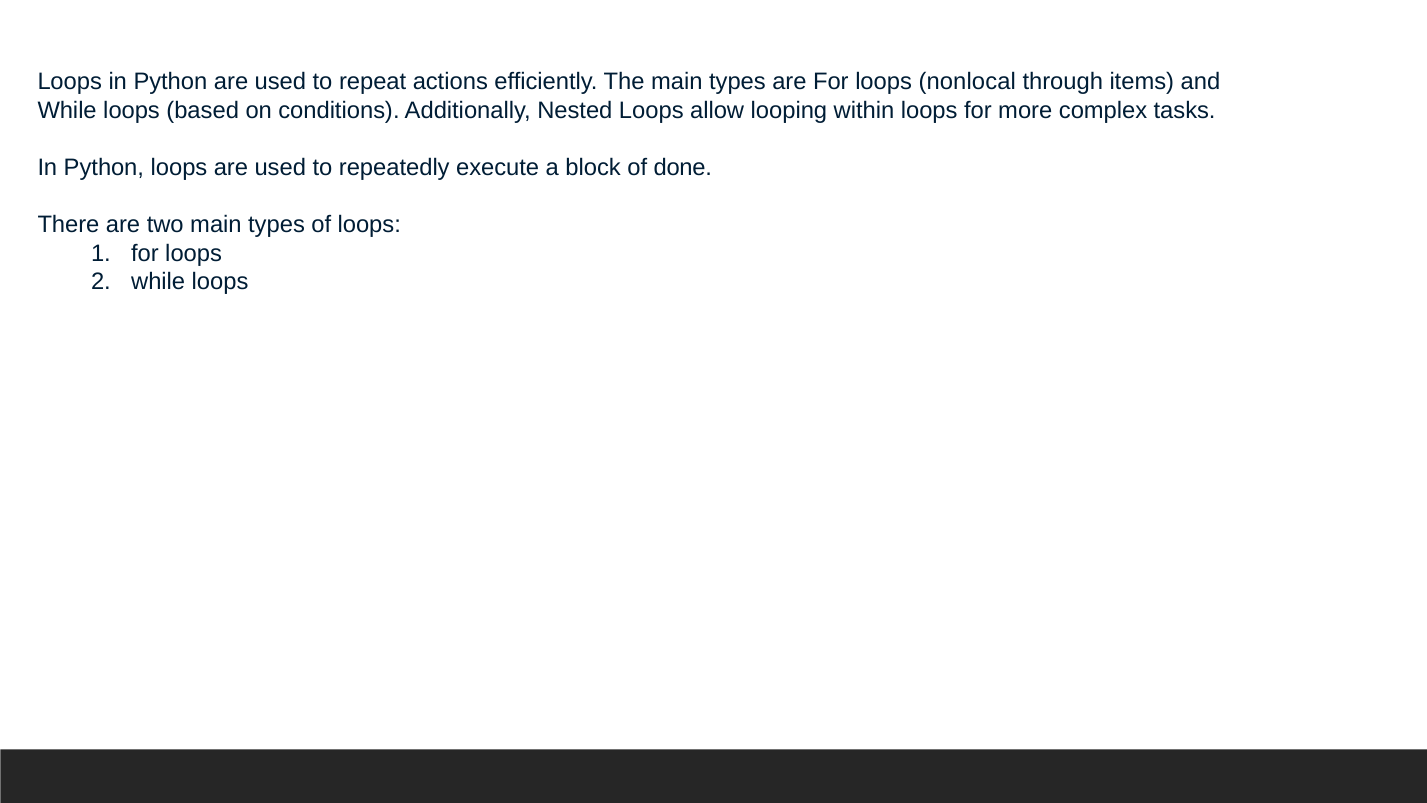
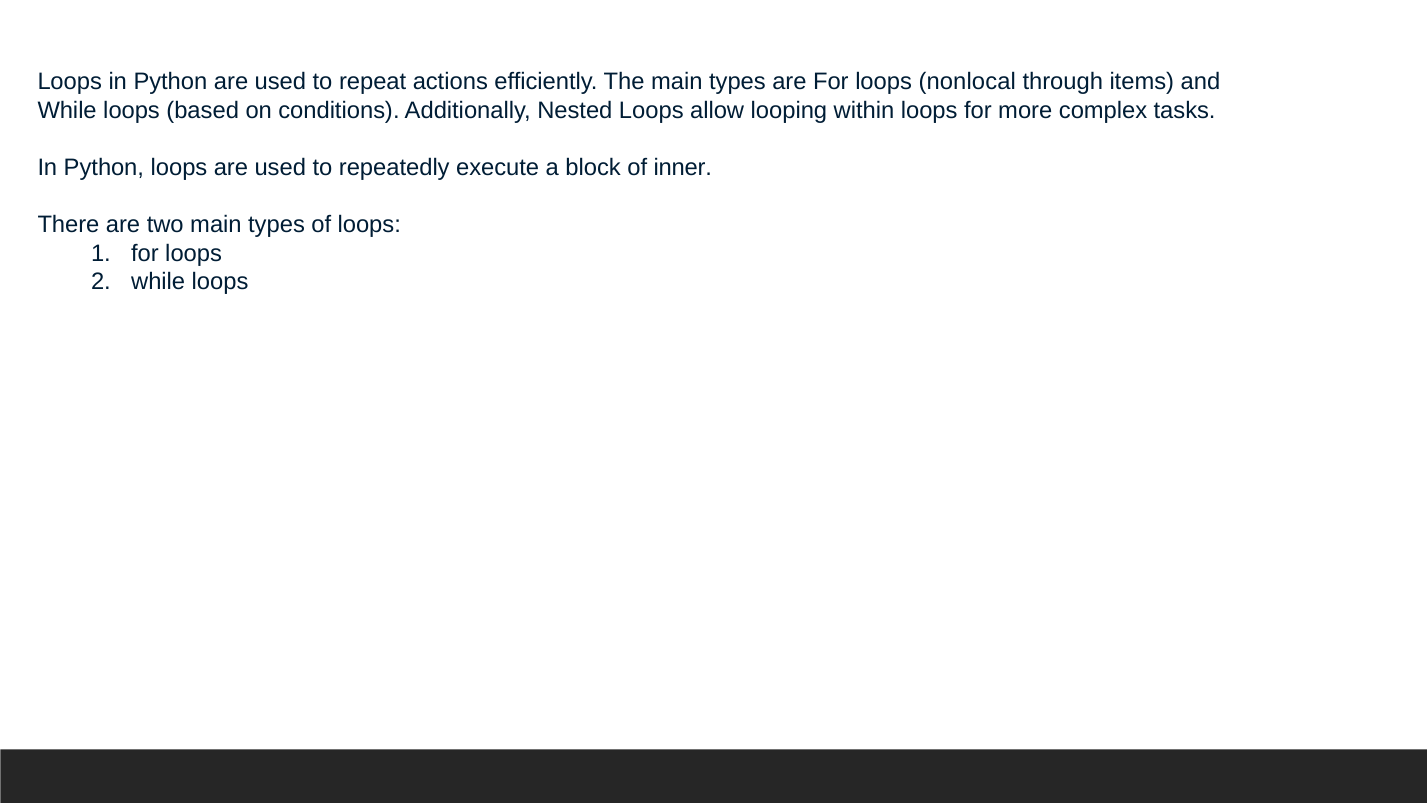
done: done -> inner (683, 168)
